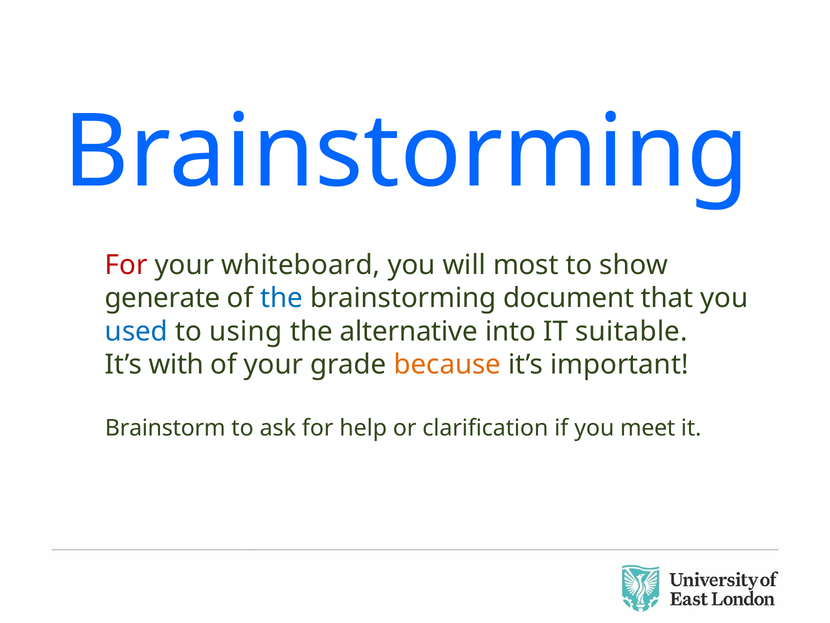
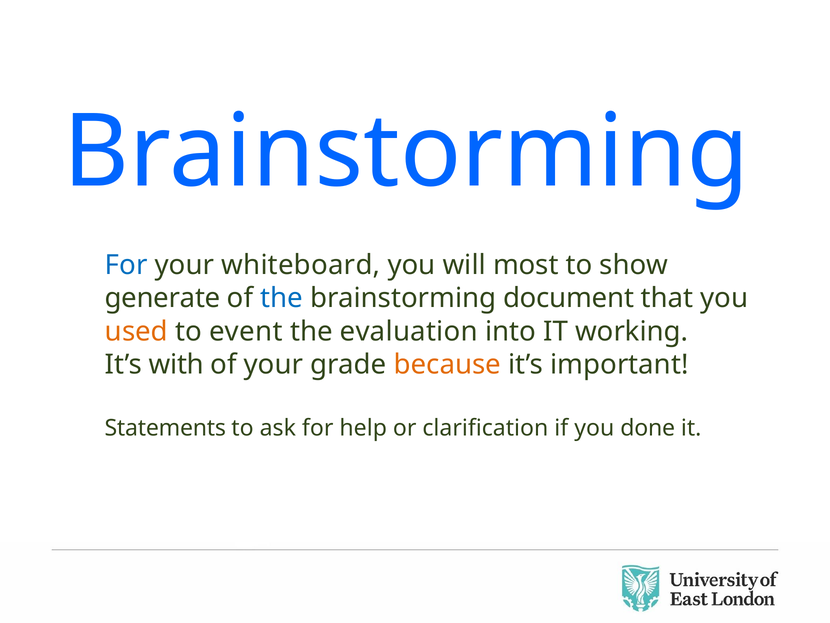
For colour: red -> blue (126, 265)
used colour: blue -> orange (136, 331)
using: using -> event (246, 331)
alternative: alternative -> evaluation (409, 331)
suitable: suitable -> working (632, 331)
Brainstorm: Brainstorm -> Statements (165, 428)
meet: meet -> done (648, 428)
